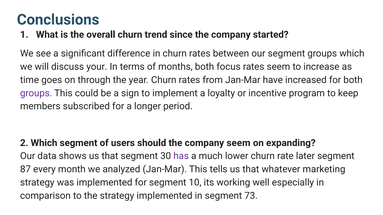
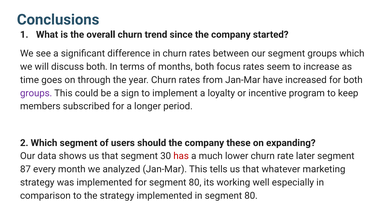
discuss your: your -> both (97, 67)
company seem: seem -> these (239, 143)
has colour: purple -> red (181, 156)
for segment 10: 10 -> 80 (195, 183)
in segment 73: 73 -> 80 (251, 196)
